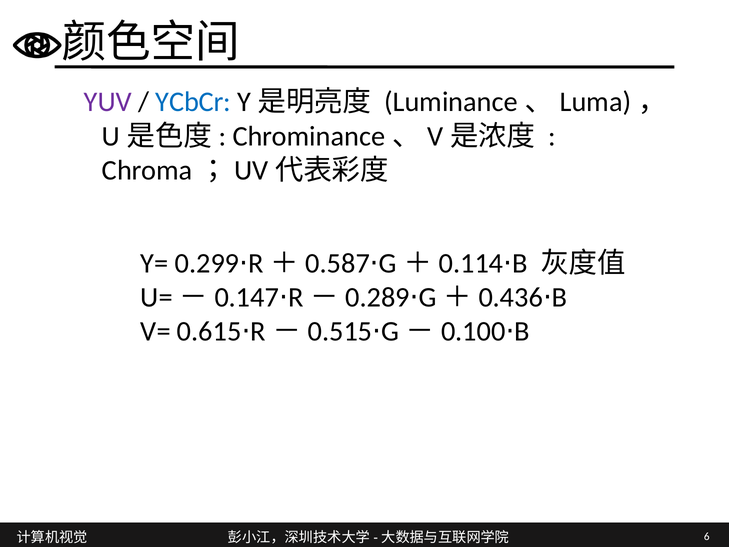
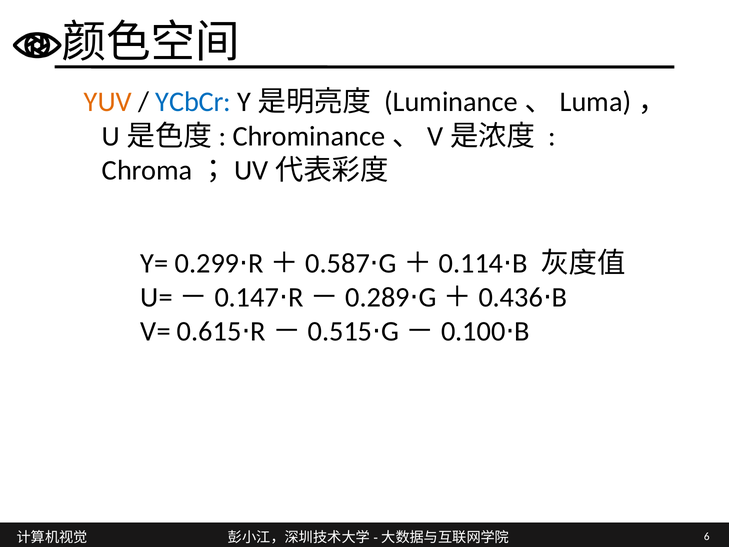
YUV colour: purple -> orange (108, 102)
